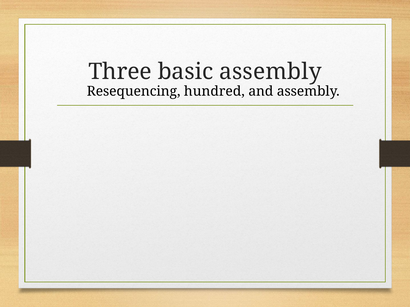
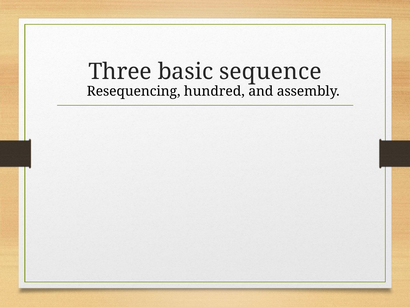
basic assembly: assembly -> sequence (270, 72)
